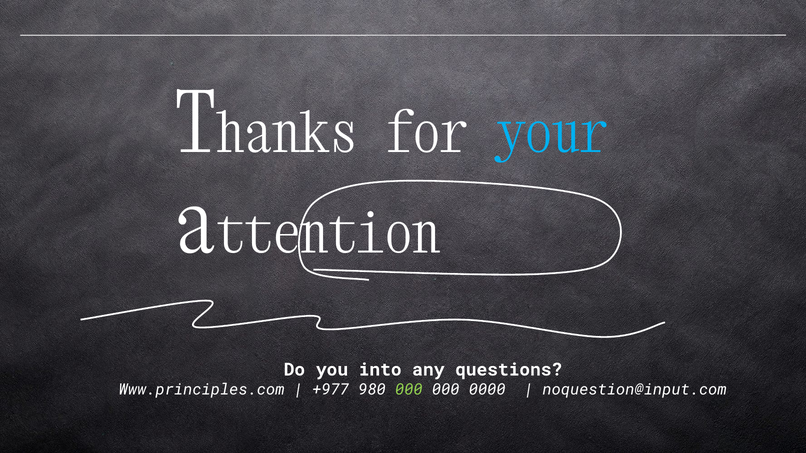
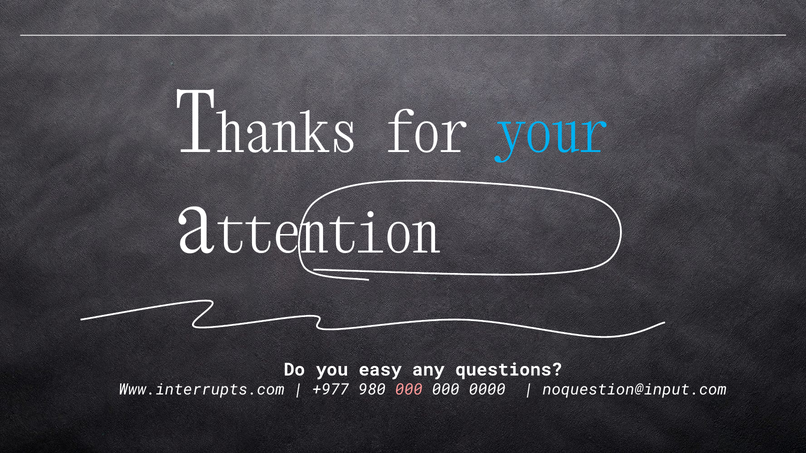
into: into -> easy (380, 370)
Www.principles.com: Www.principles.com -> Www.interrupts.com (202, 390)
000 colour: light green -> pink (409, 390)
